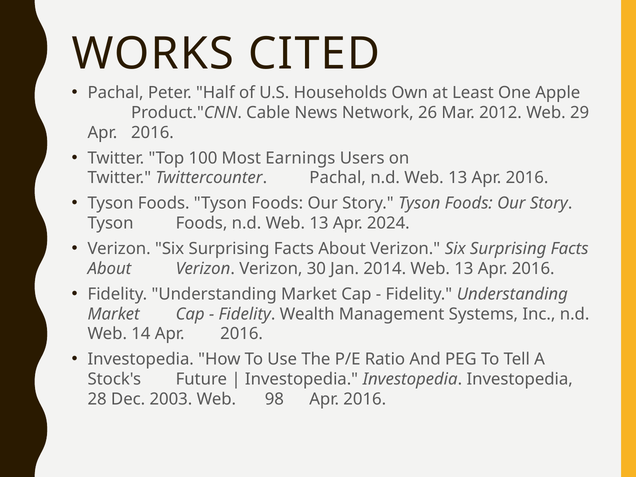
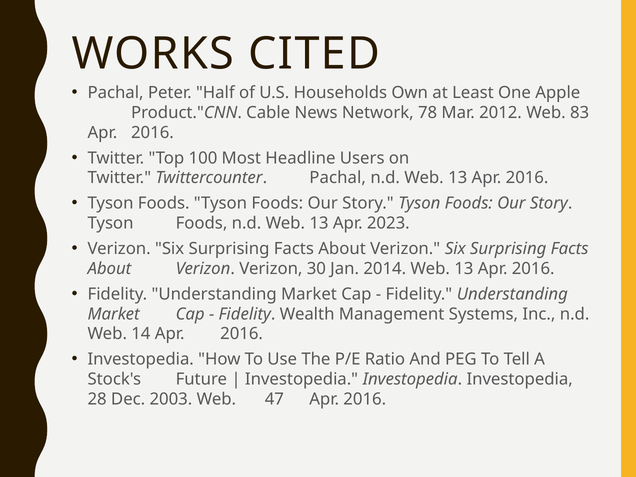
26: 26 -> 78 (428, 113)
29: 29 -> 83 (580, 113)
Earnings: Earnings -> Headline (300, 158)
2024: 2024 -> 2023 (388, 223)
98: 98 -> 47 (274, 399)
